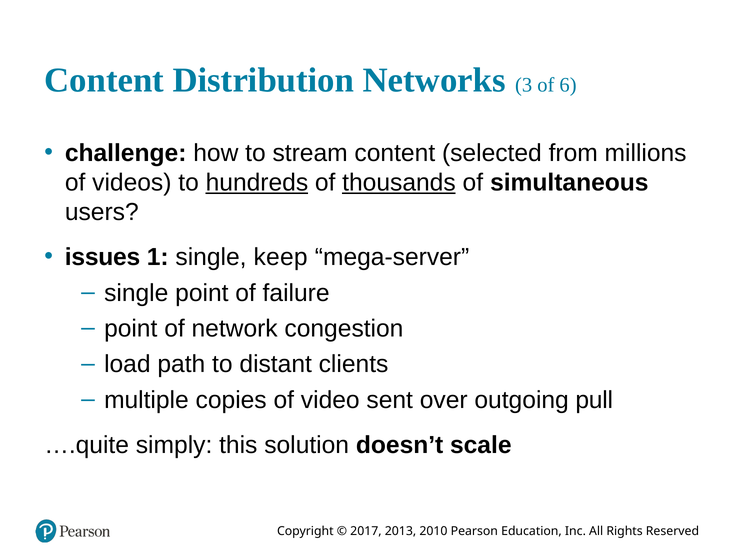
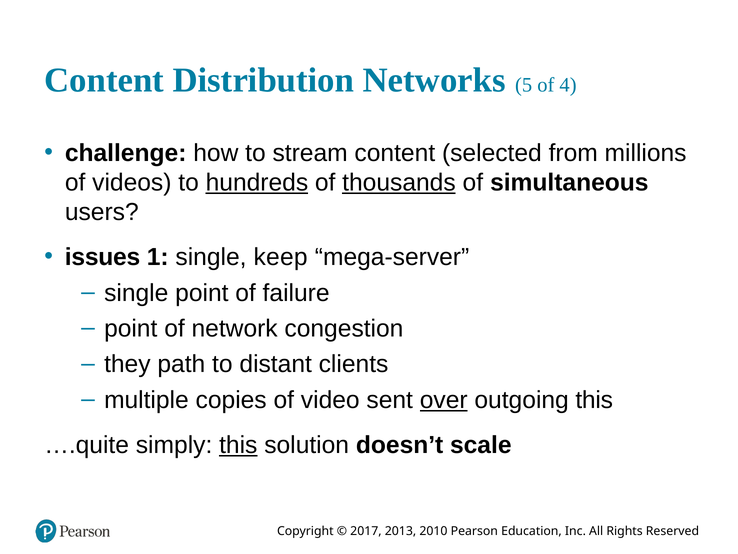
3: 3 -> 5 (524, 85)
6: 6 -> 4 (568, 85)
load: load -> they (127, 364)
over underline: none -> present (444, 400)
outgoing pull: pull -> this (594, 400)
this underline: none -> present (238, 445)
